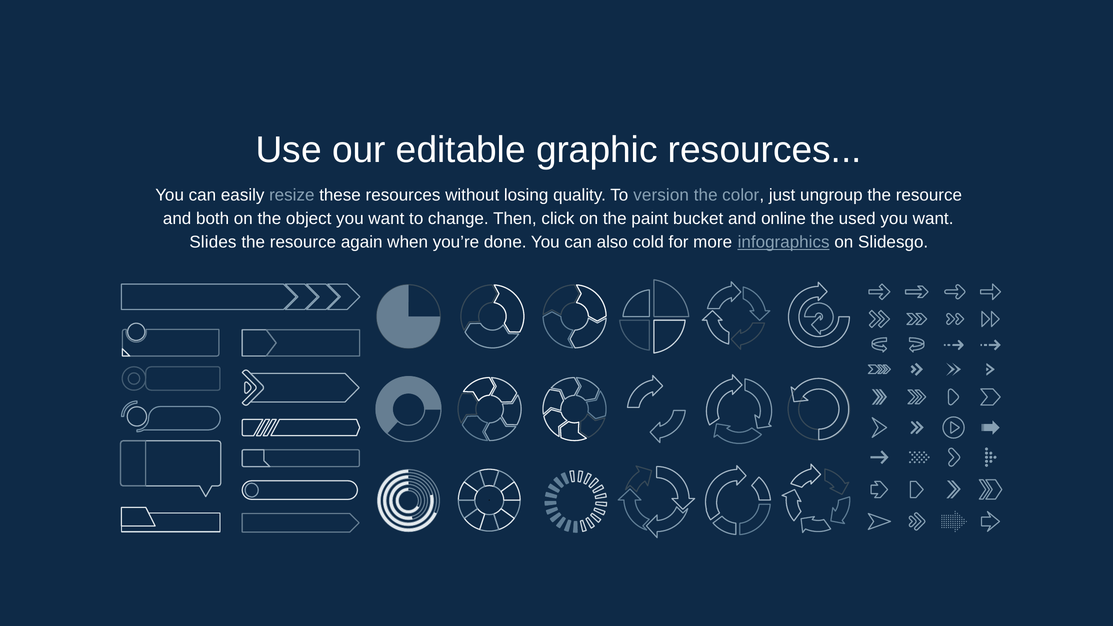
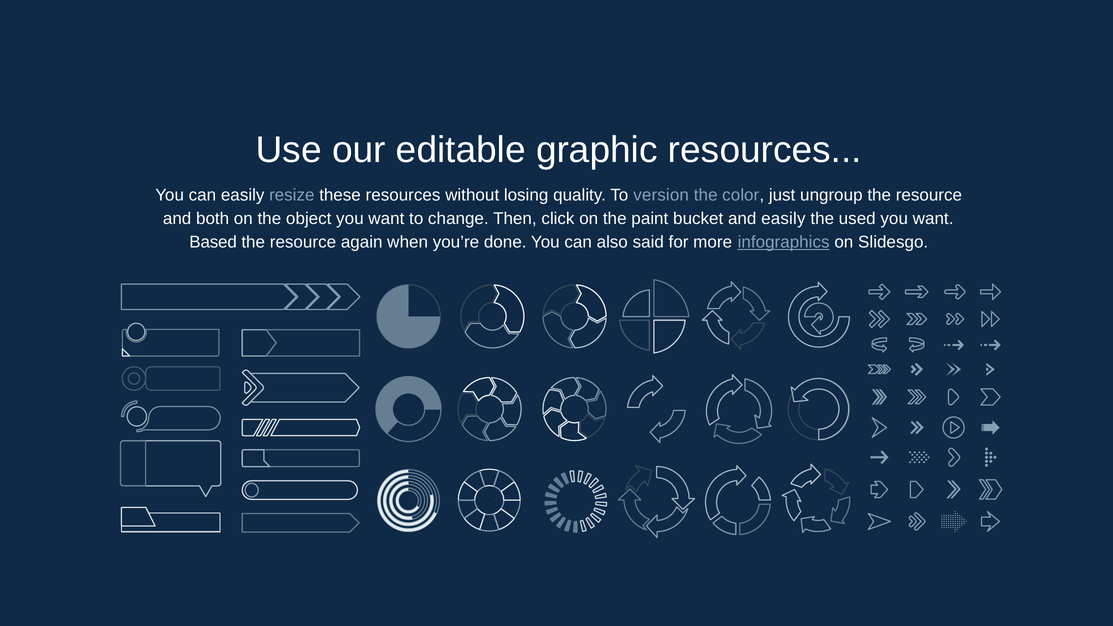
and online: online -> easily (783, 219)
Slides: Slides -> Based (213, 242)
cold: cold -> said (648, 242)
